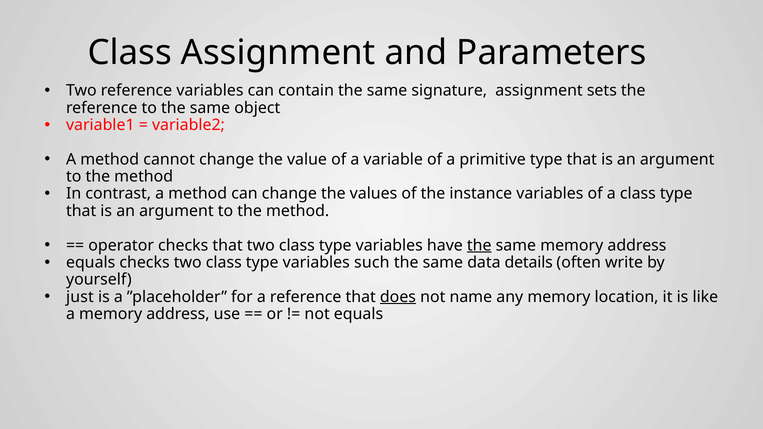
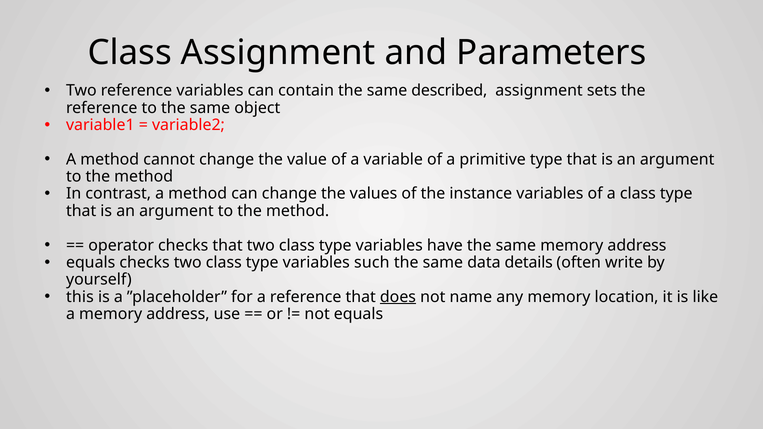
signature: signature -> described (449, 91)
the underline: present -> none (479, 245)
just: just -> this (80, 297)
